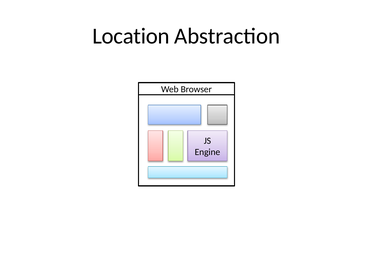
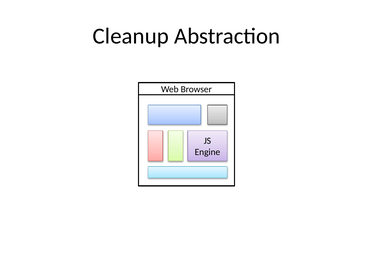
Location: Location -> Cleanup (131, 36)
